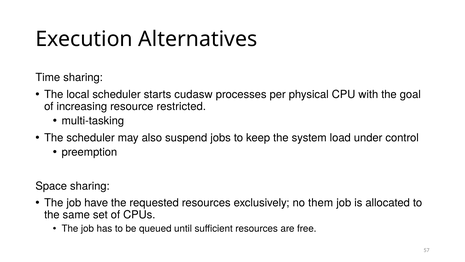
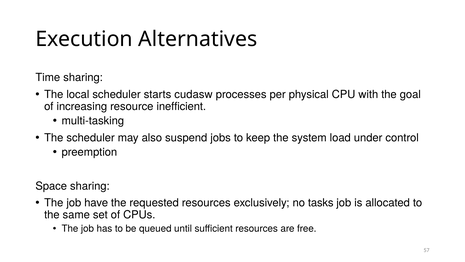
restricted: restricted -> inefficient (181, 106)
them: them -> tasks (321, 203)
